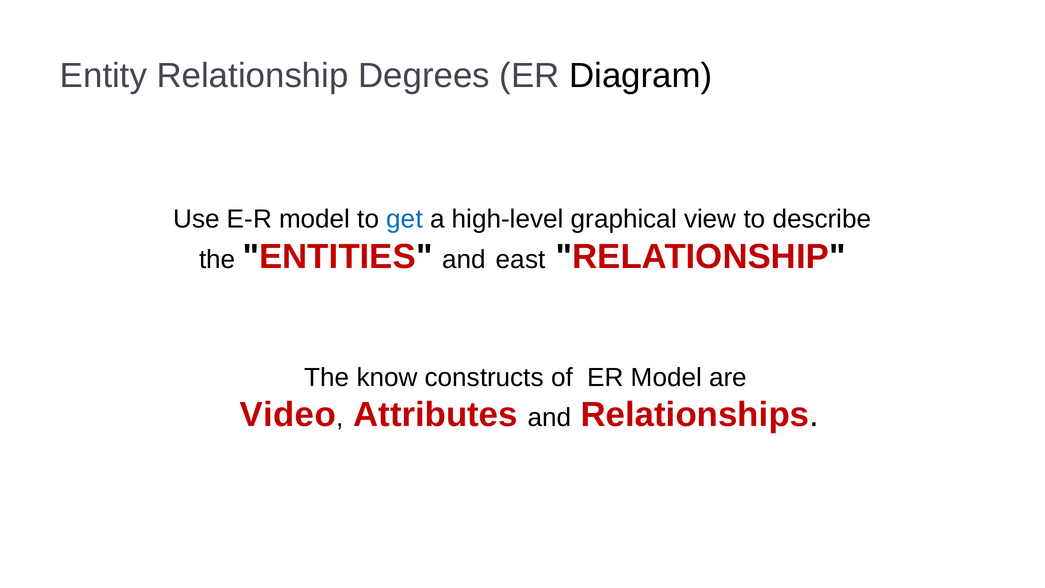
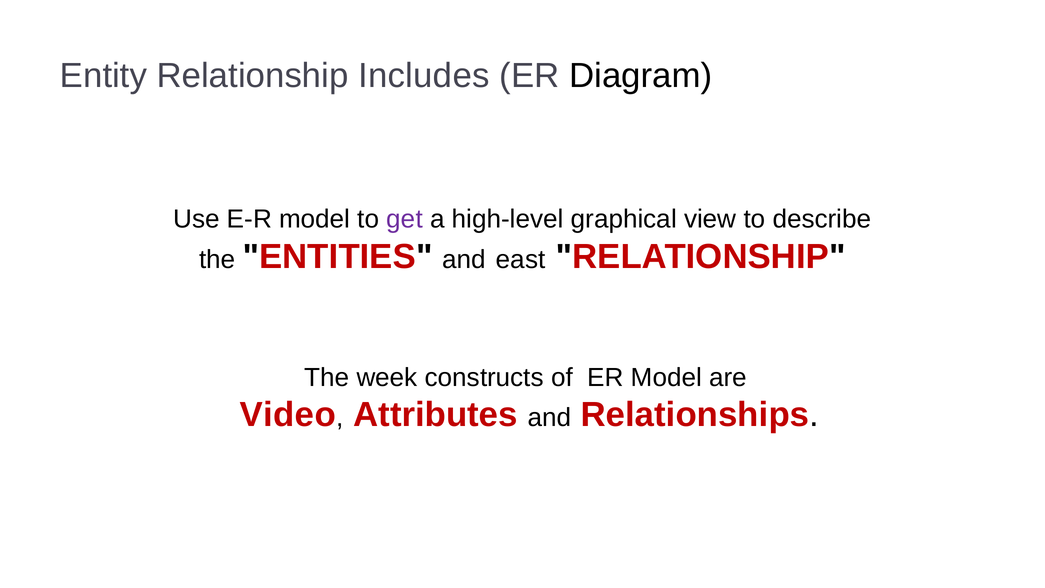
Degrees: Degrees -> Includes (424, 76)
get colour: blue -> purple (405, 219)
know: know -> week (387, 377)
